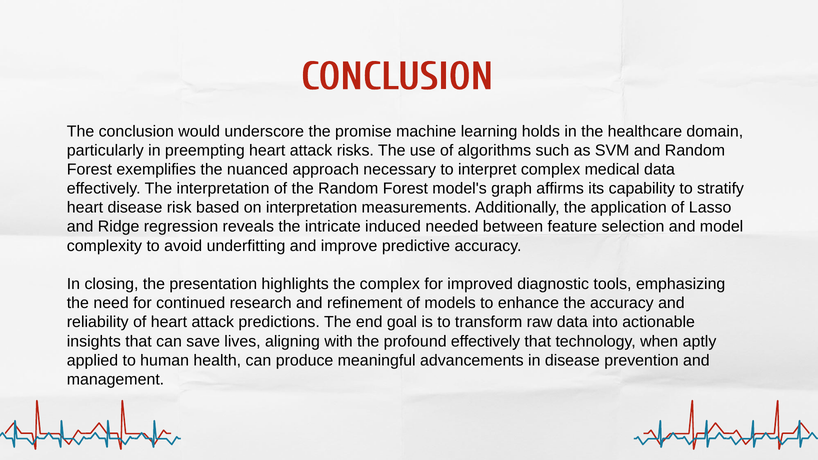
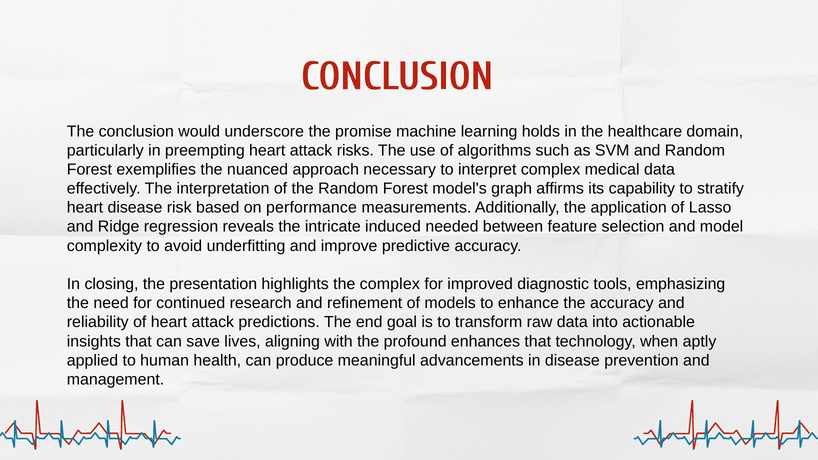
on interpretation: interpretation -> performance (312, 208)
profound effectively: effectively -> enhances (485, 341)
